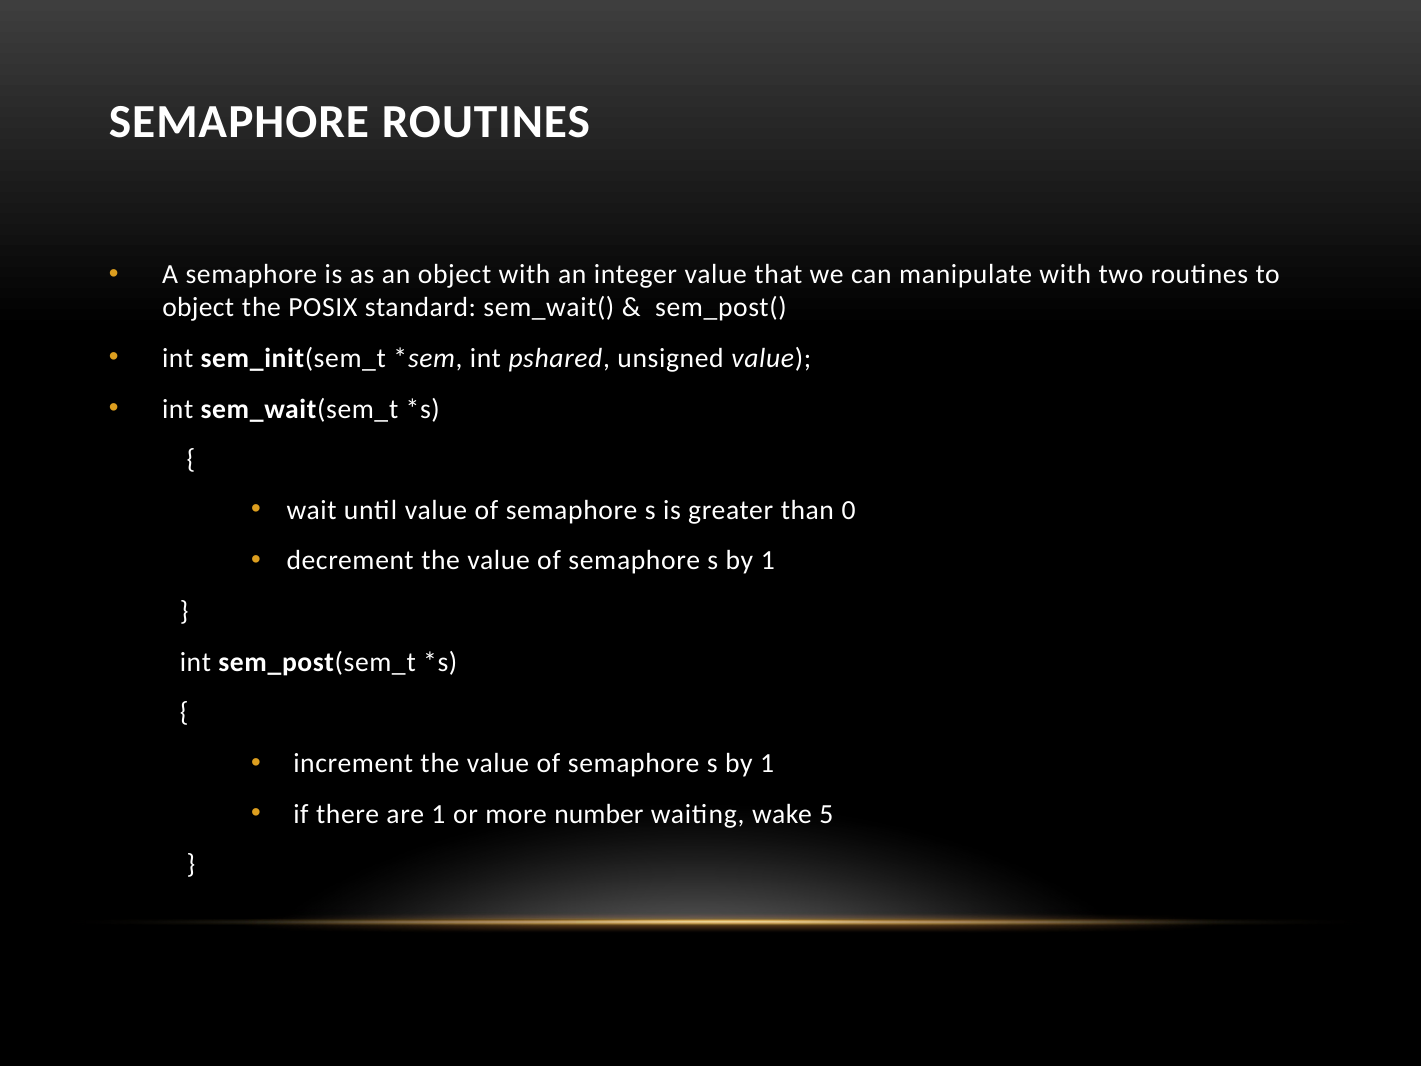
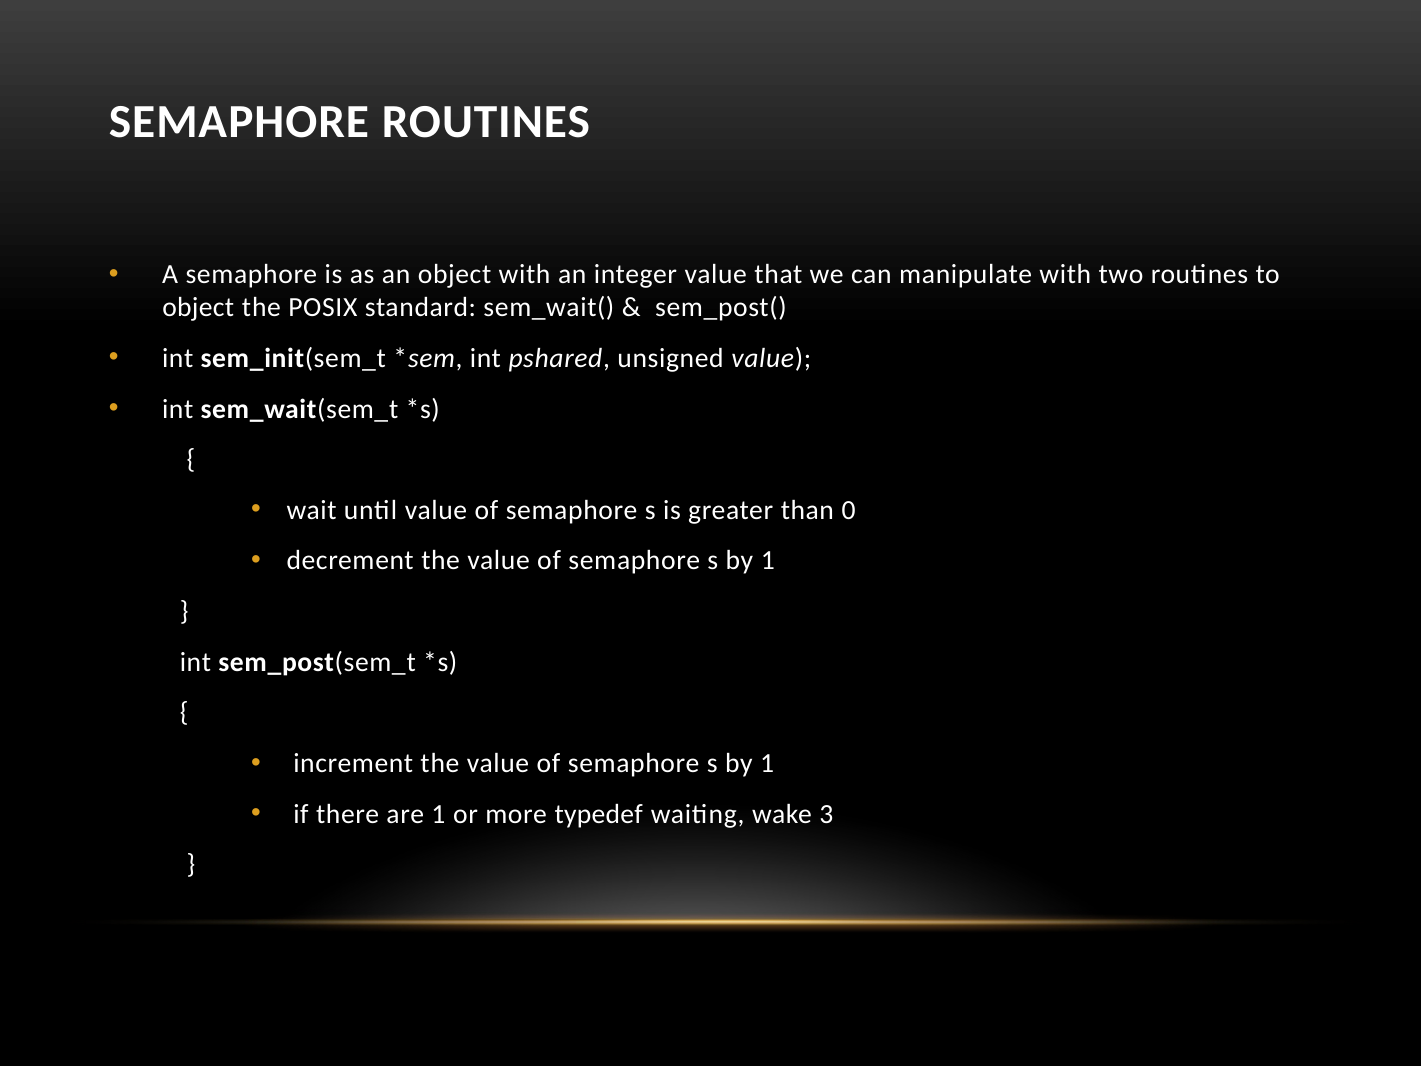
number: number -> typedef (599, 814)
5: 5 -> 3 (826, 814)
